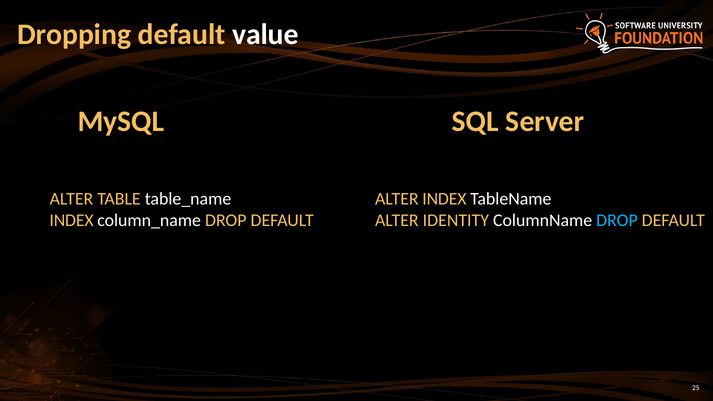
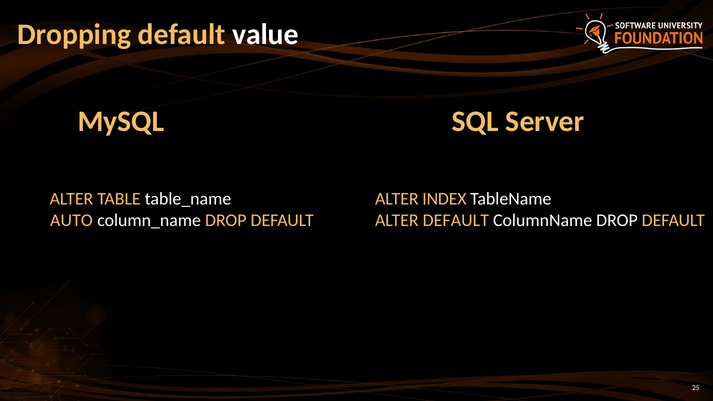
INDEX: INDEX -> AUTO (71, 220)
ALTER IDENTITY: IDENTITY -> DEFAULT (456, 220)
DROP colour: light blue -> white (617, 220)
